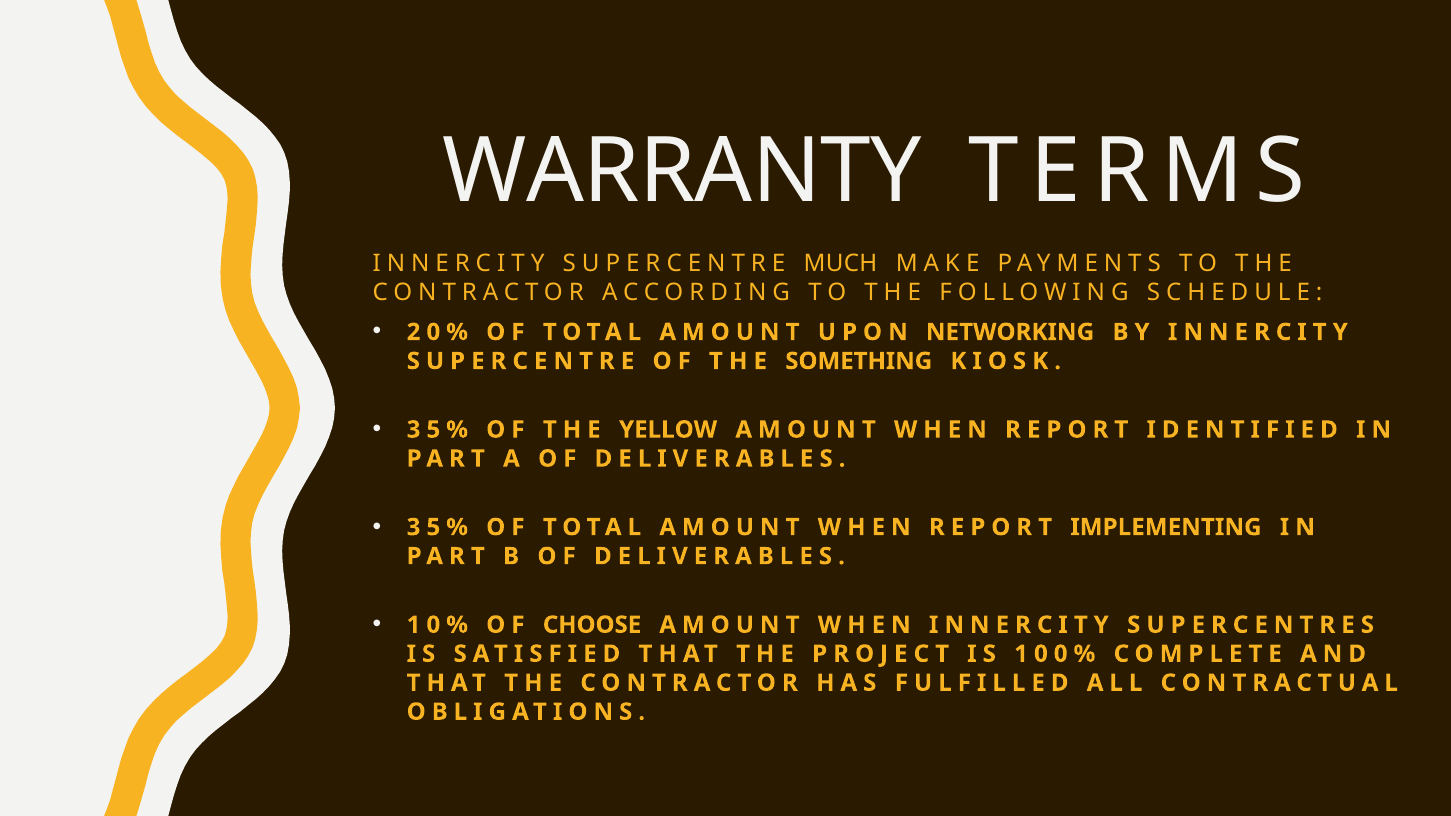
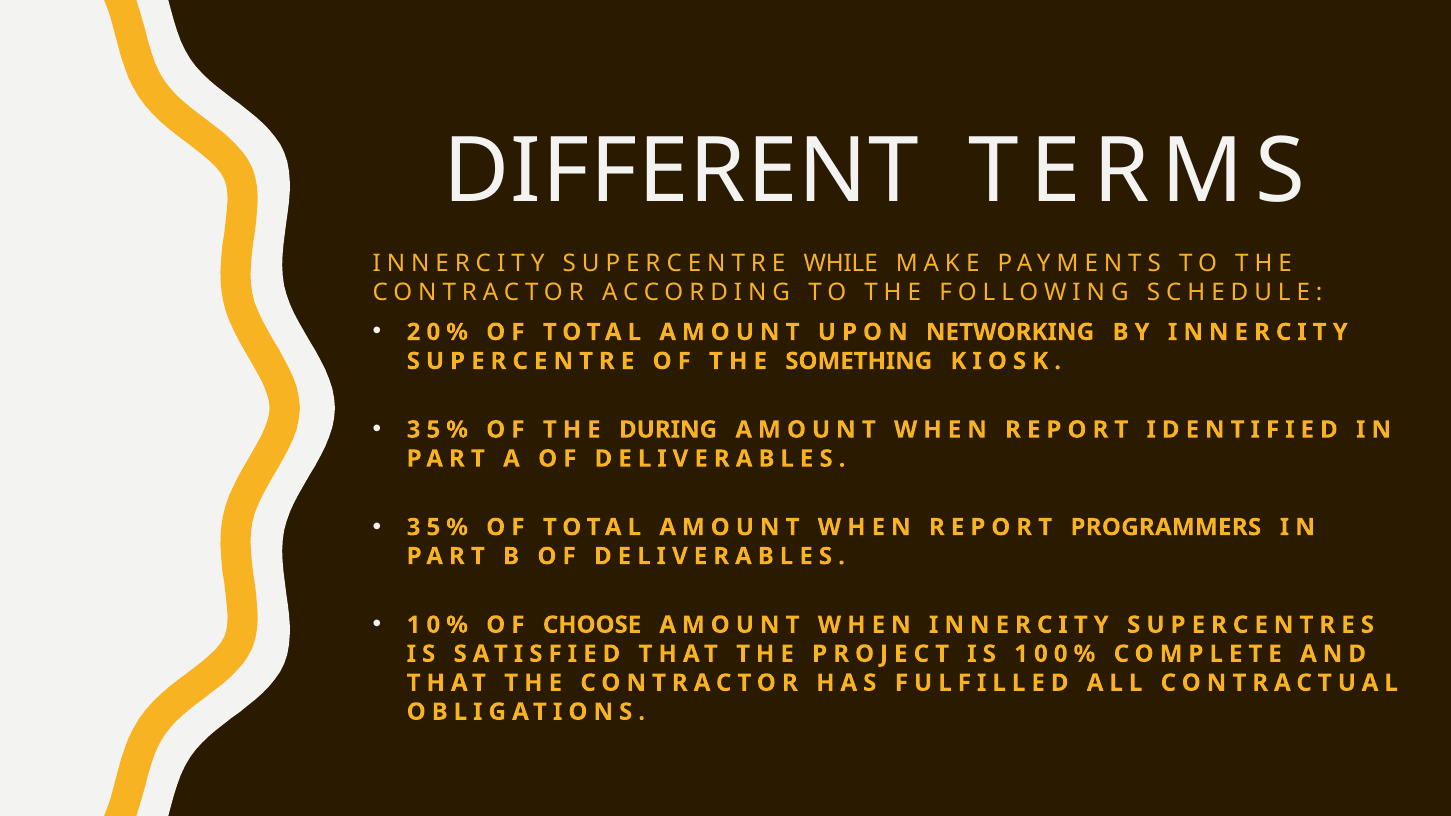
WARRANTY: WARRANTY -> DIFFERENT (681, 171)
MUCH: MUCH -> WHILE (841, 264)
YELLOW: YELLOW -> DURING (668, 430)
IMPLEMENTING: IMPLEMENTING -> PROGRAMMERS (1166, 527)
